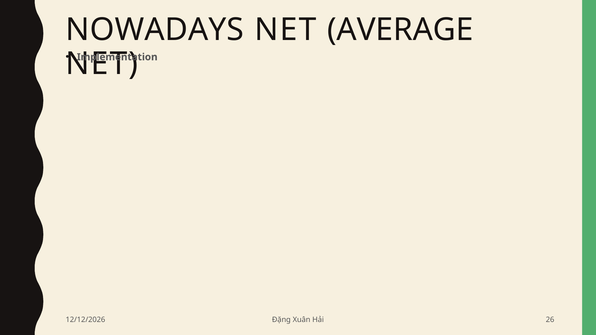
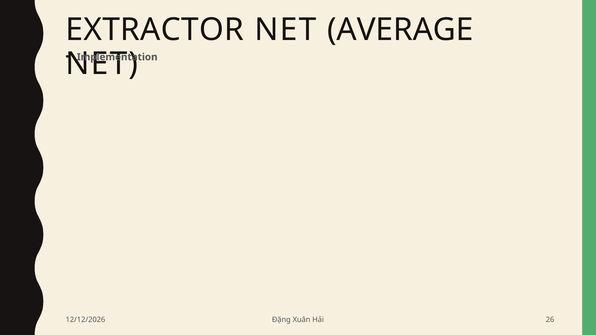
NOWADAYS: NOWADAYS -> EXTRACTOR (155, 30)
